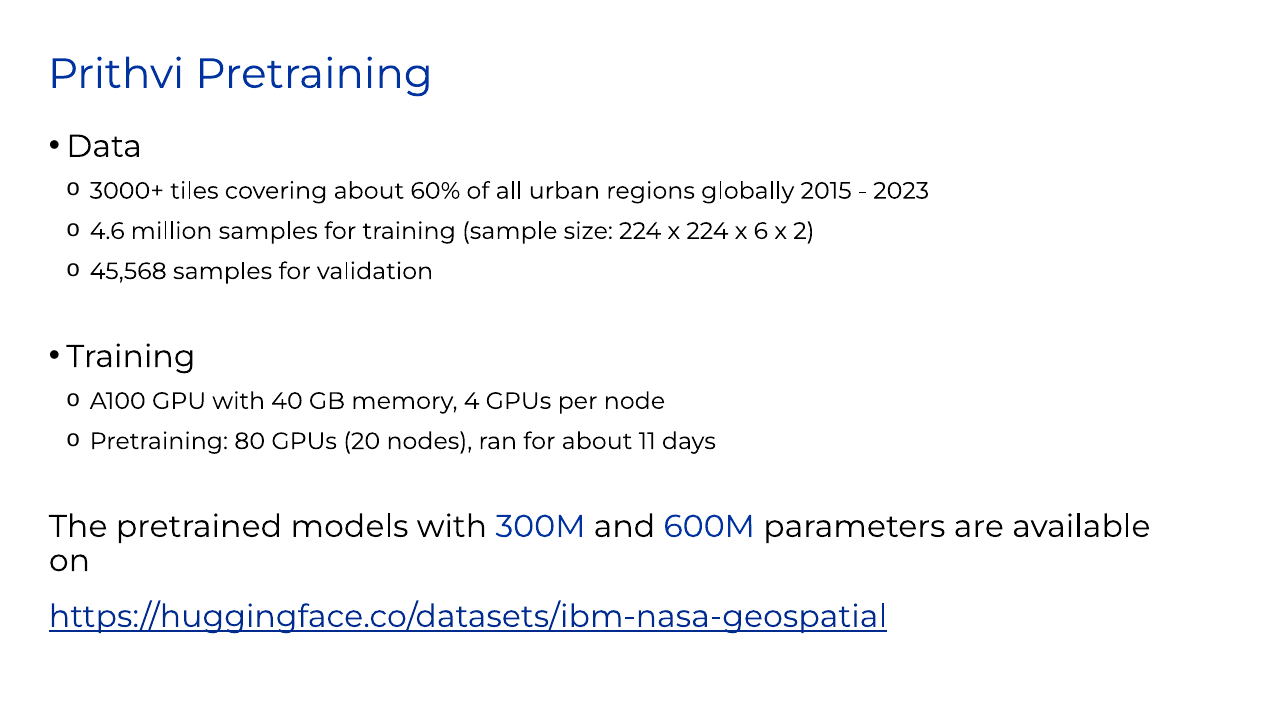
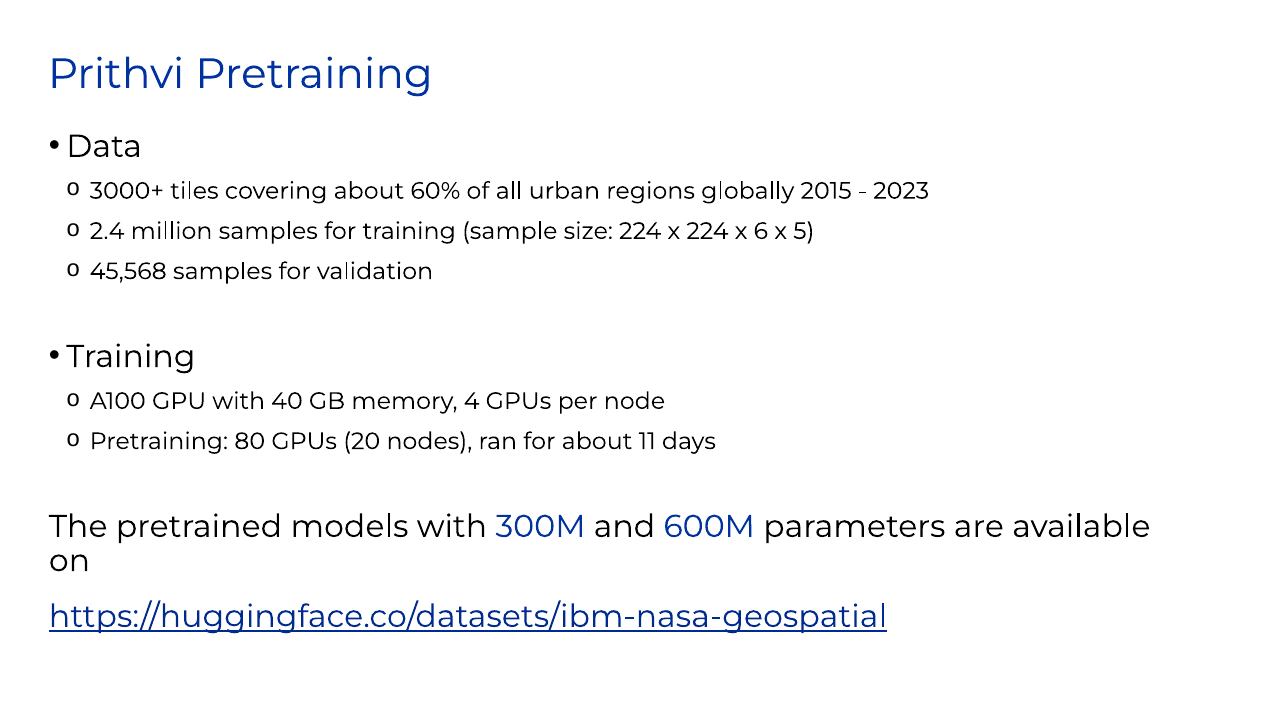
4.6: 4.6 -> 2.4 (107, 231)
2: 2 -> 5 (804, 231)
